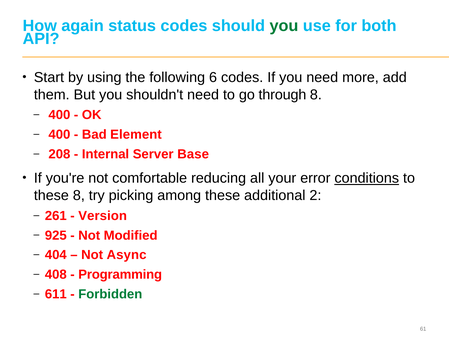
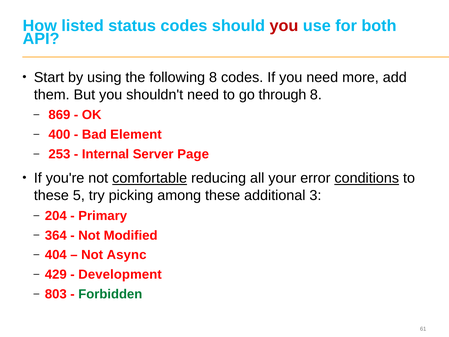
again: again -> listed (83, 26)
you colour: green -> red (284, 26)
following 6: 6 -> 8 (213, 77)
400: 400 -> 869 (59, 115)
208: 208 -> 253 (59, 154)
Base: Base -> Page (193, 154)
comfortable underline: none -> present (150, 178)
these 8: 8 -> 5 (79, 195)
2: 2 -> 3 (315, 195)
261: 261 -> 204 (56, 216)
Version: Version -> Primary (103, 216)
925: 925 -> 364 (56, 235)
408: 408 -> 429 (56, 274)
Programming: Programming -> Development (120, 274)
611: 611 -> 803 (56, 294)
